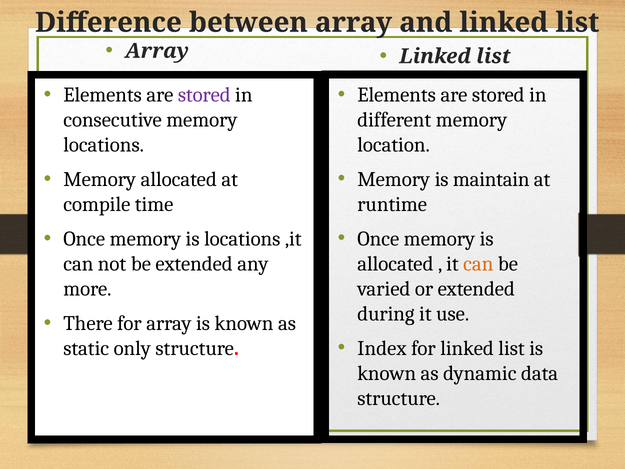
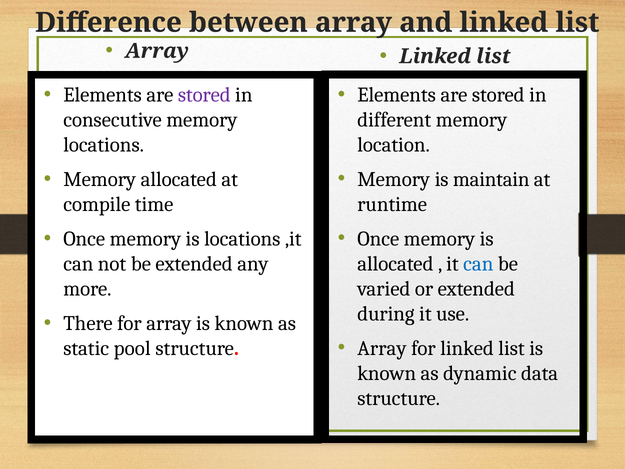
can colour: orange -> blue (478, 264)
Index: Index -> Array (382, 348)
only: only -> pool (132, 348)
